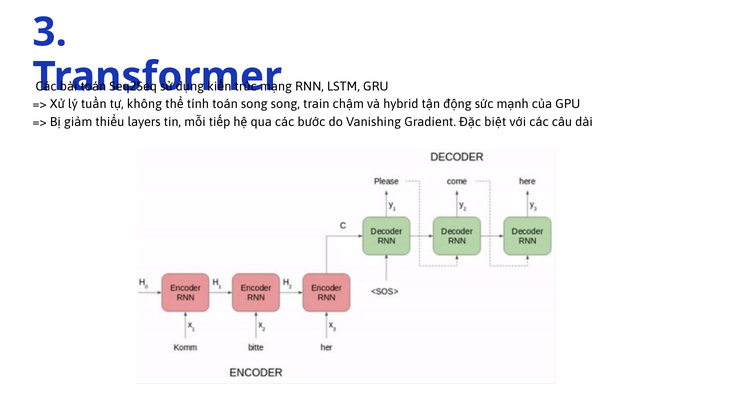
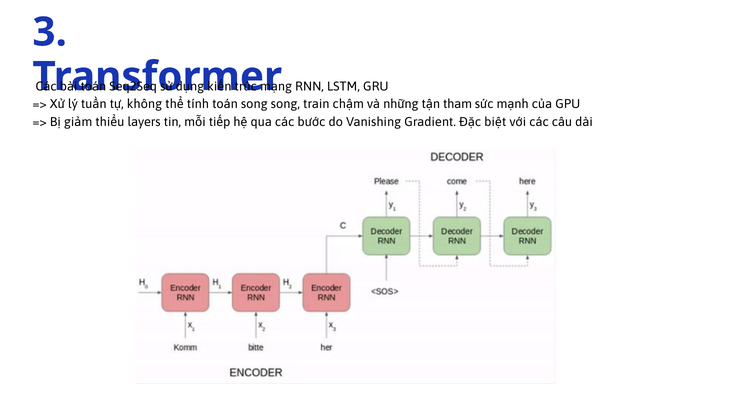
hybrid: hybrid -> những (401, 104)
động: động -> tham (457, 104)
